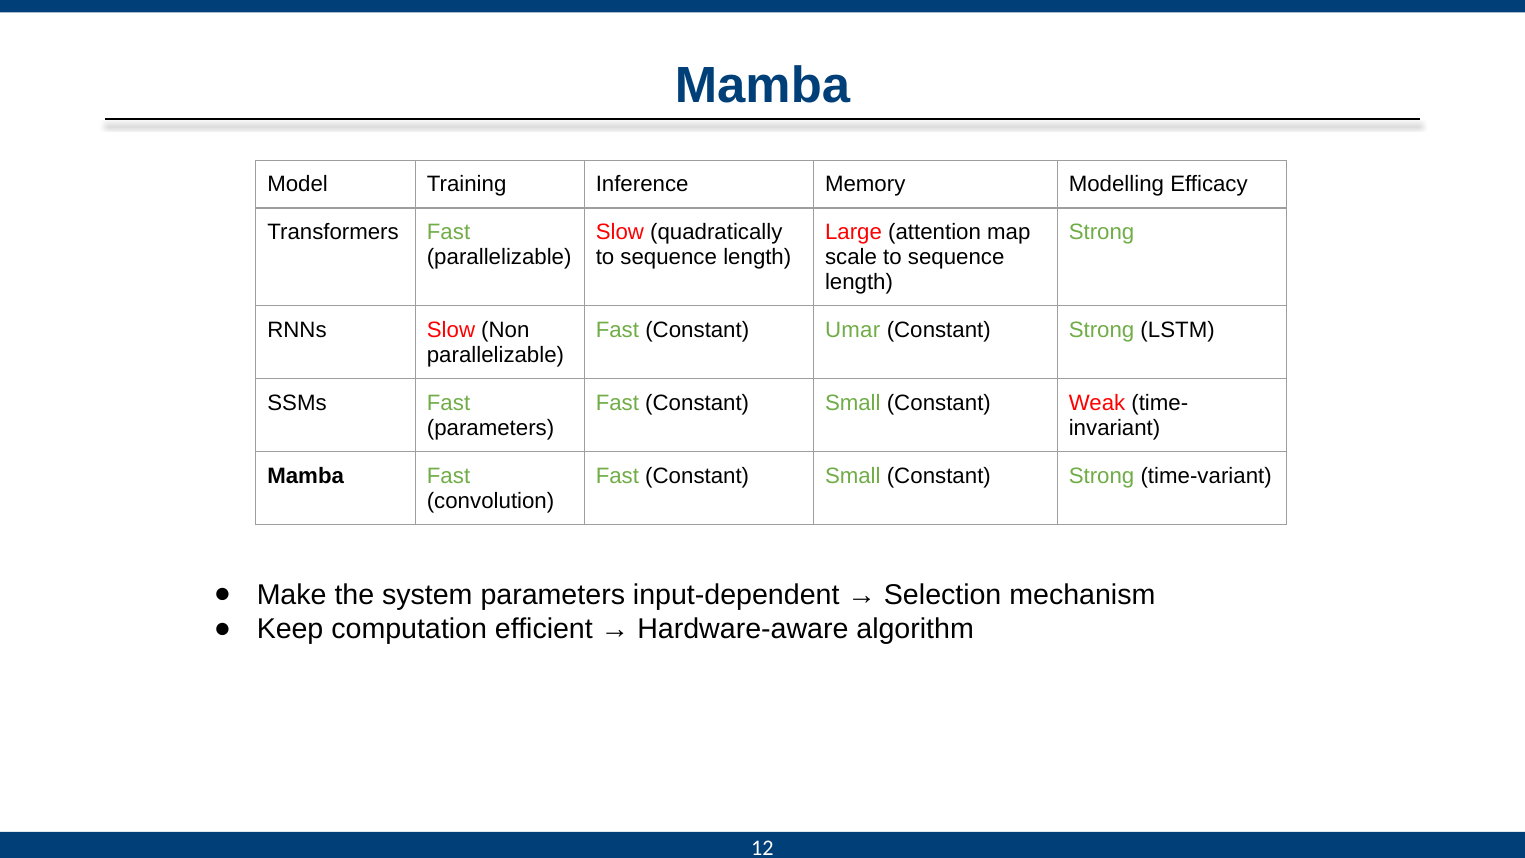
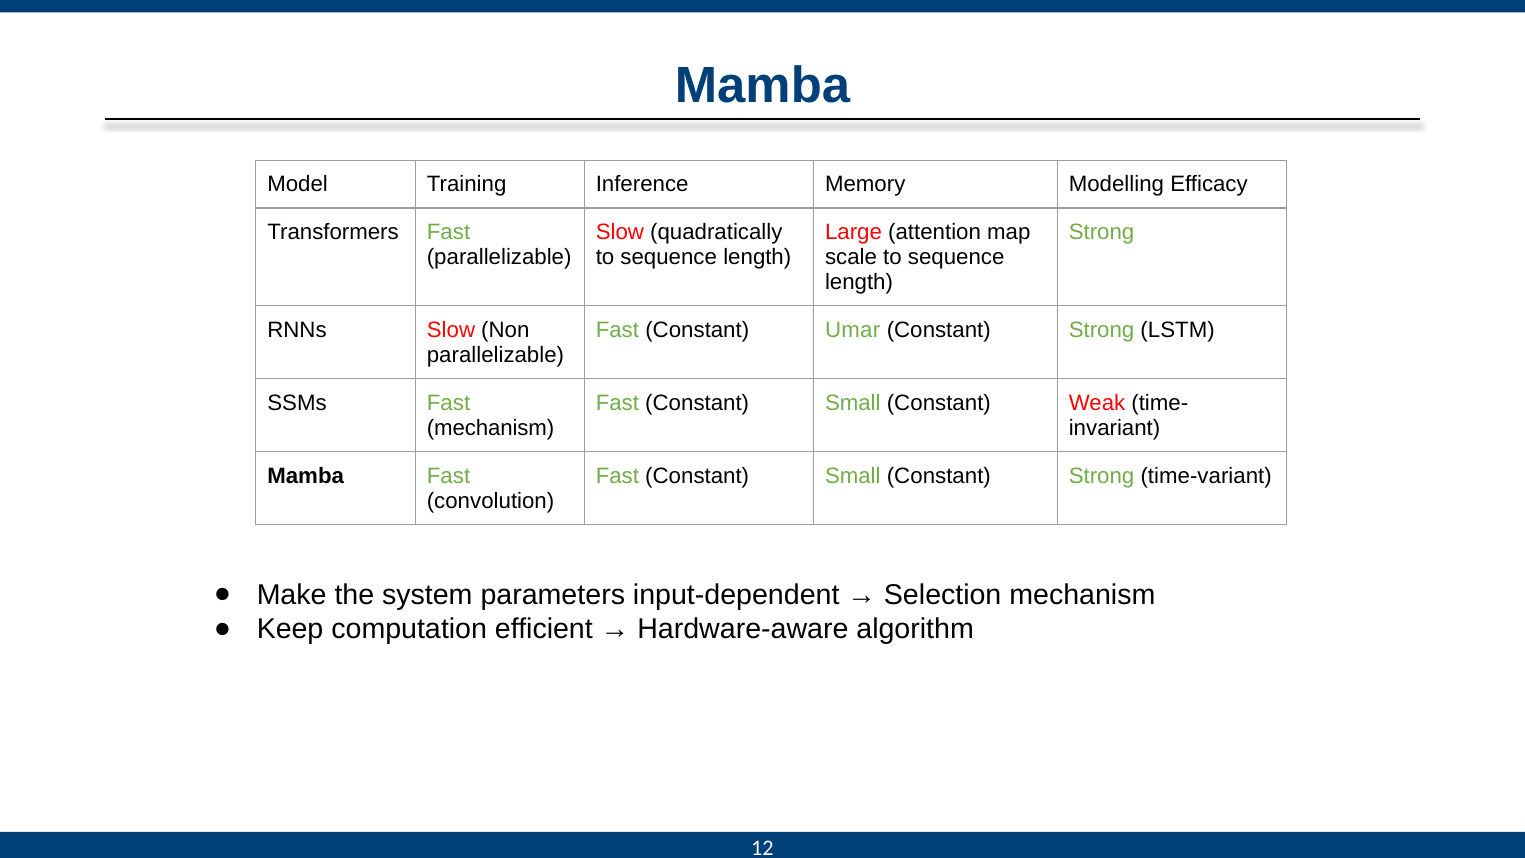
parameters: parameters -> mechanism (491, 428)
